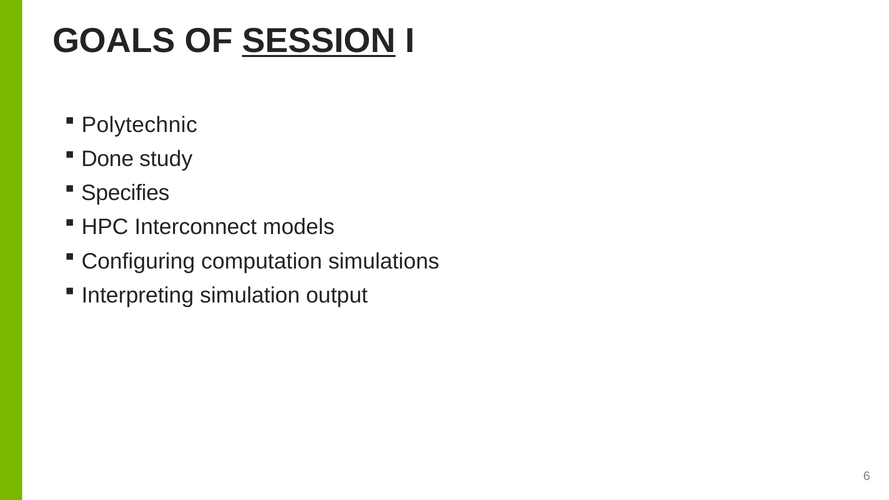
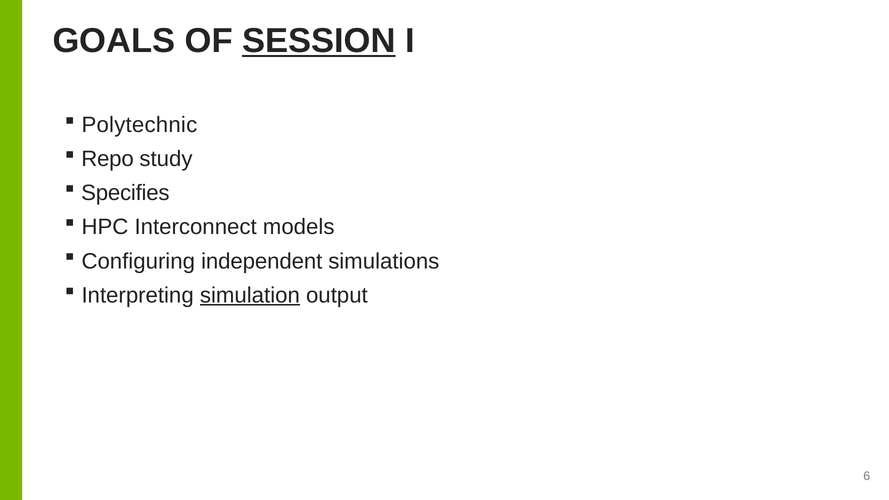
Done: Done -> Repo (108, 159)
computation: computation -> independent (262, 261)
simulation underline: none -> present (250, 295)
